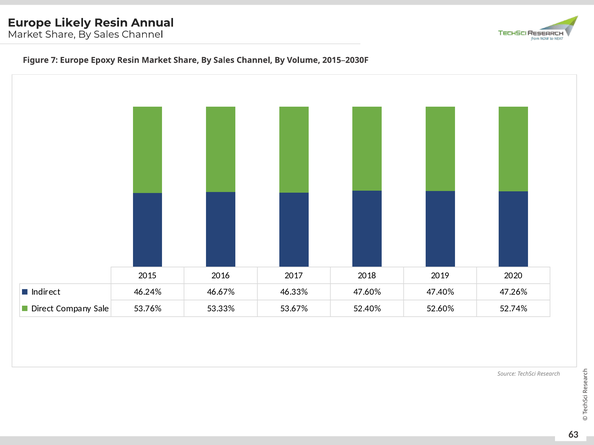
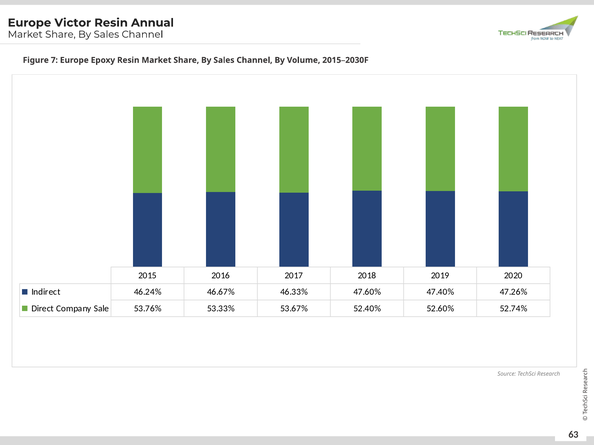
Likely: Likely -> Victor (73, 23)
